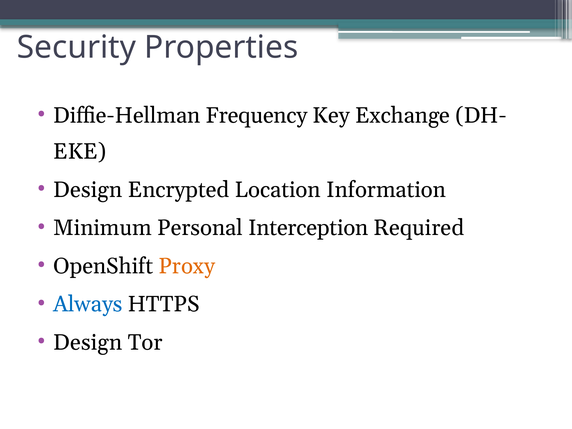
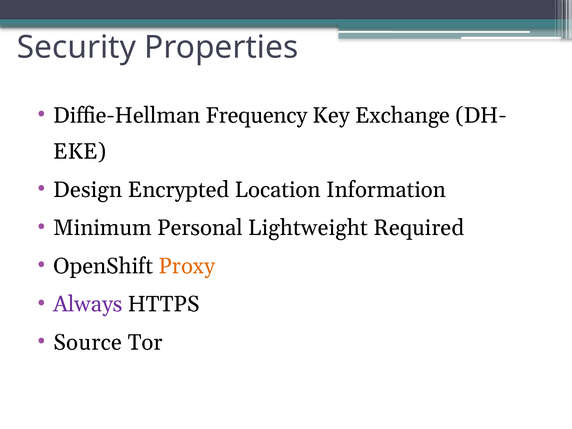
Interception: Interception -> Lightweight (308, 228)
Always colour: blue -> purple (88, 304)
Design: Design -> Source (88, 342)
